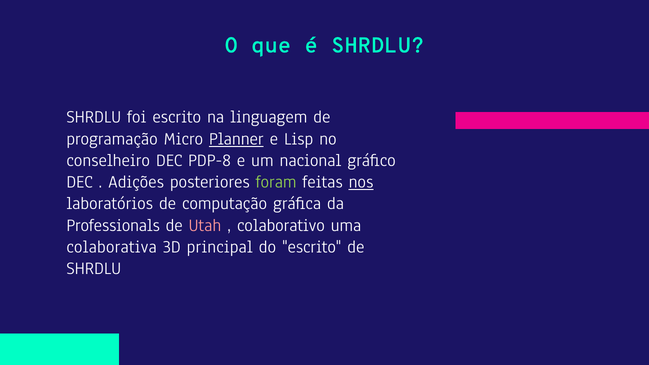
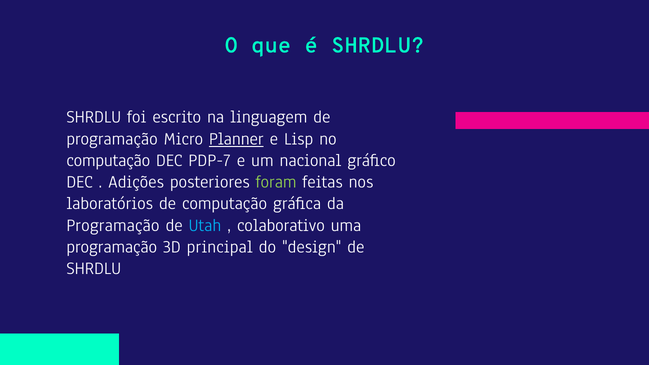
conselheiro: conselheiro -> computação (108, 160)
PDP-8: PDP-8 -> PDP-7 (209, 160)
nos underline: present -> none (361, 182)
Professionals: Professionals -> Programação (113, 225)
Utah colour: pink -> light blue (205, 225)
colaborativa: colaborativa -> programação (112, 247)
do escrito: escrito -> design (312, 247)
